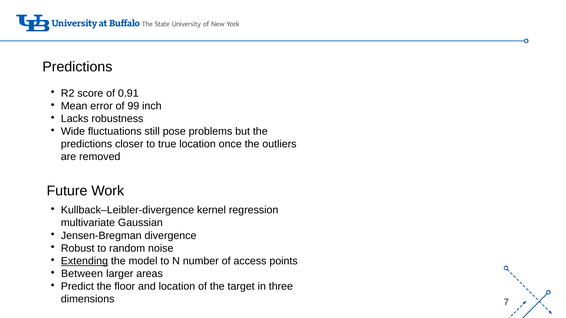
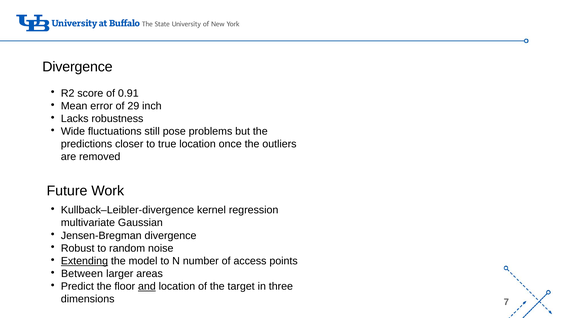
Predictions: Predictions -> Divergence (77, 67)
99: 99 -> 29 (133, 106)
and underline: none -> present (147, 287)
